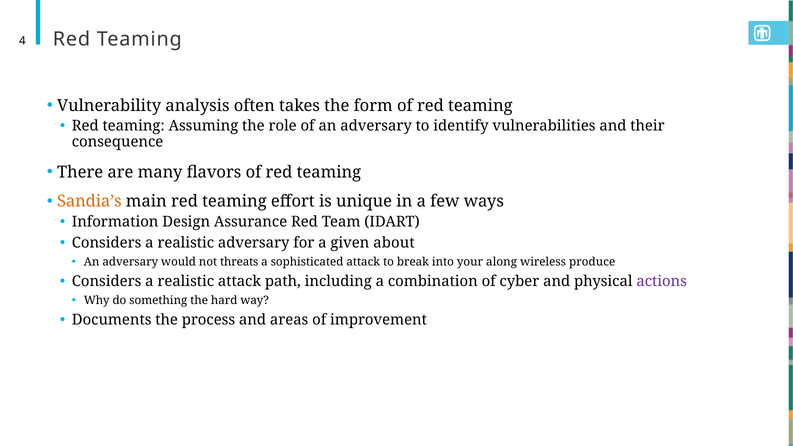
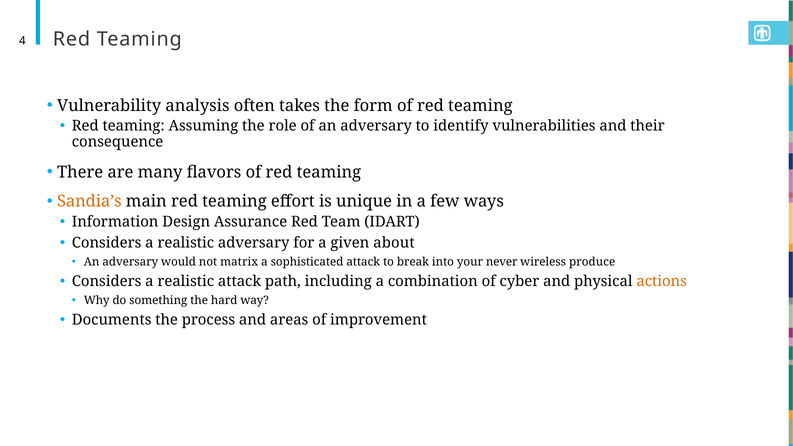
threats: threats -> matrix (239, 262)
along: along -> never (502, 262)
actions colour: purple -> orange (662, 281)
